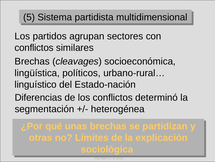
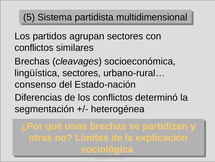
lingüística políticos: políticos -> sectores (82, 73)
linguístico: linguístico -> consenso (36, 84)
